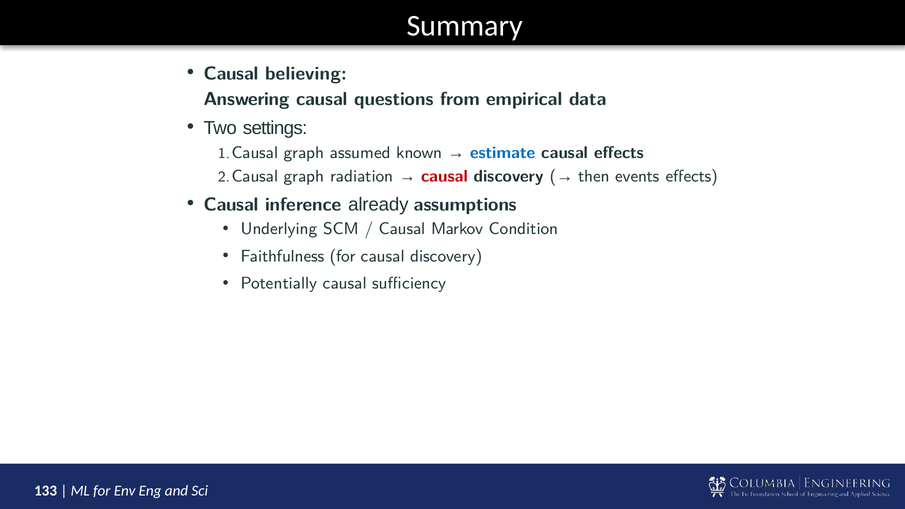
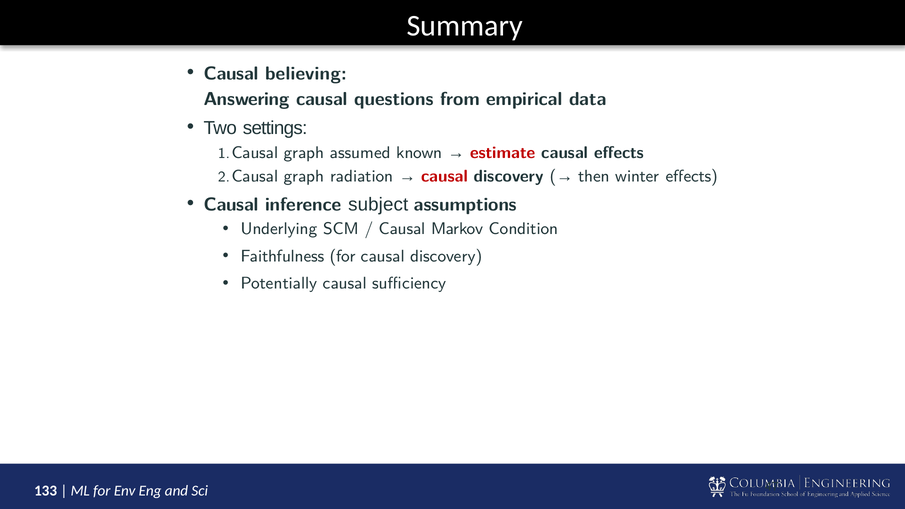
estimate colour: blue -> red (503, 153)
events: events -> winter (637, 176)
already: already -> subject (378, 205)
